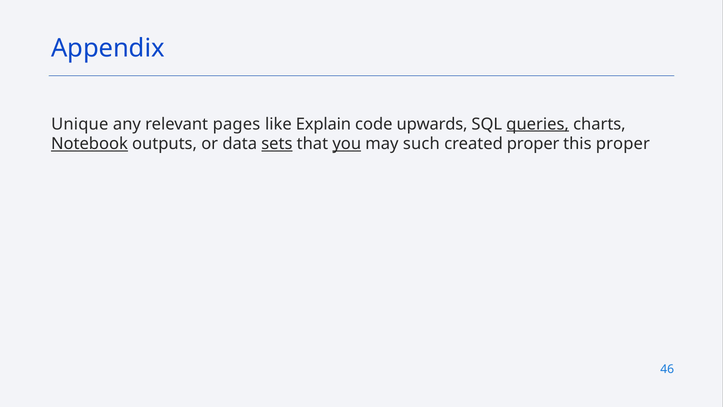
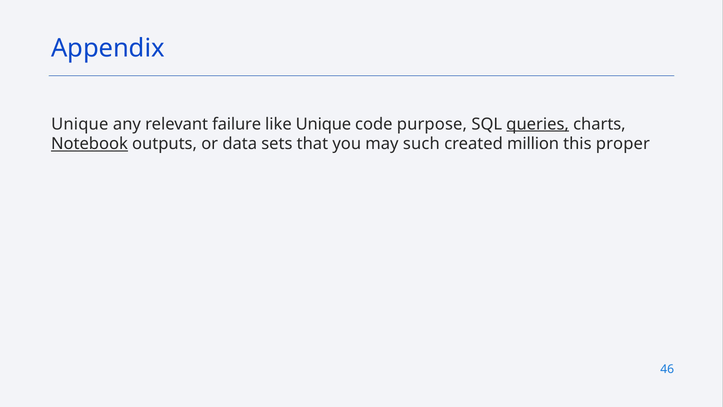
pages: pages -> failure (237, 124)
like Explain: Explain -> Unique (323, 124)
upwards: upwards -> purpose (432, 124)
sets underline: present -> none (277, 144)
you underline: present -> none (347, 144)
created proper: proper -> million (533, 144)
